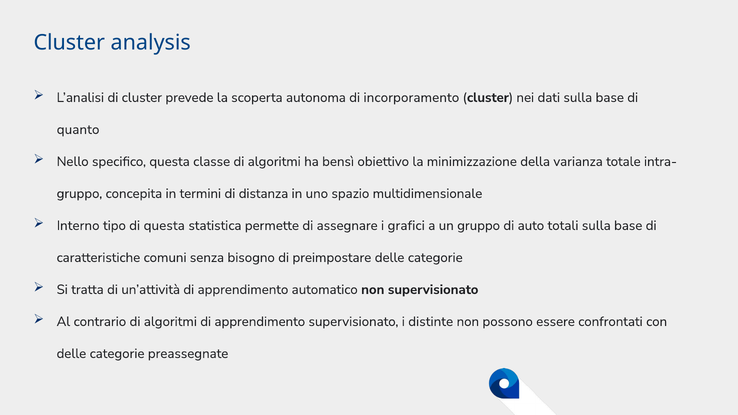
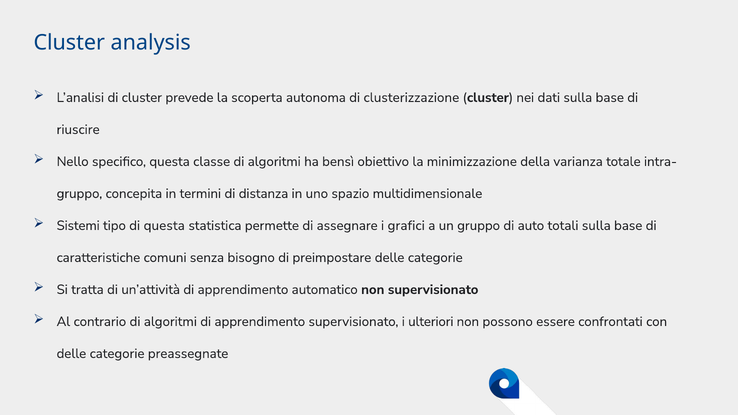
incorporamento: incorporamento -> clusterizzazione (411, 98)
quanto: quanto -> riuscire (78, 130)
Interno: Interno -> Sistemi (78, 226)
distinte: distinte -> ulteriori (431, 322)
